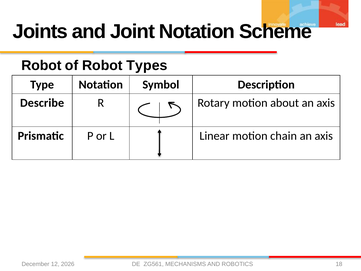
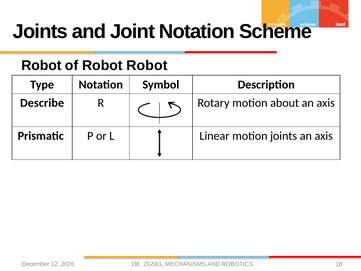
Robot Types: Types -> Robot (147, 65)
motion chain: chain -> joints (284, 136)
